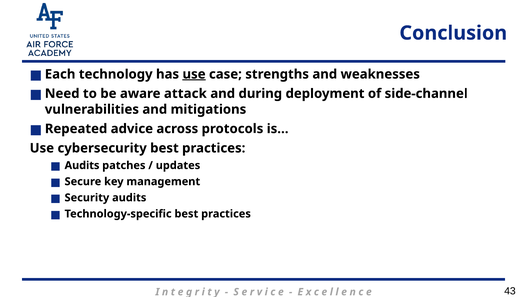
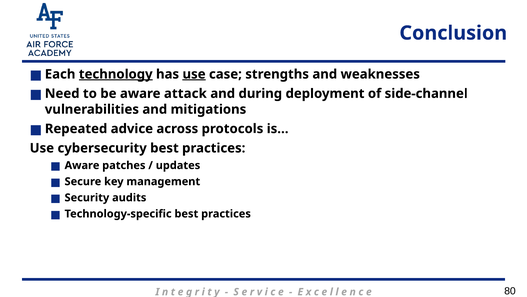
technology underline: none -> present (116, 74)
Audits: Audits -> Aware (82, 165)
43: 43 -> 80 (510, 291)
